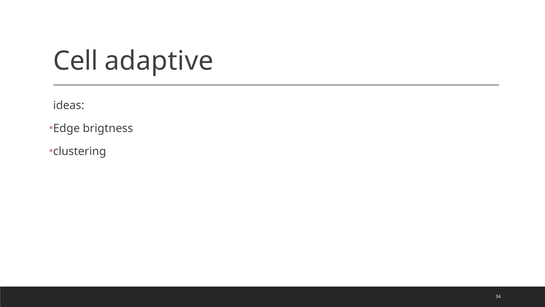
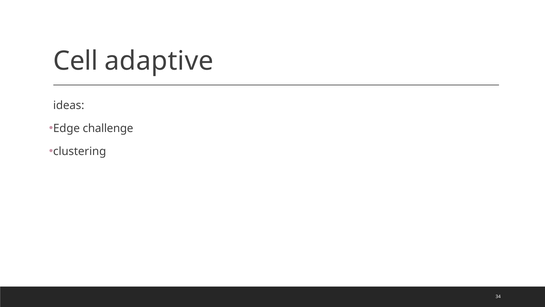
brigtness: brigtness -> challenge (108, 128)
